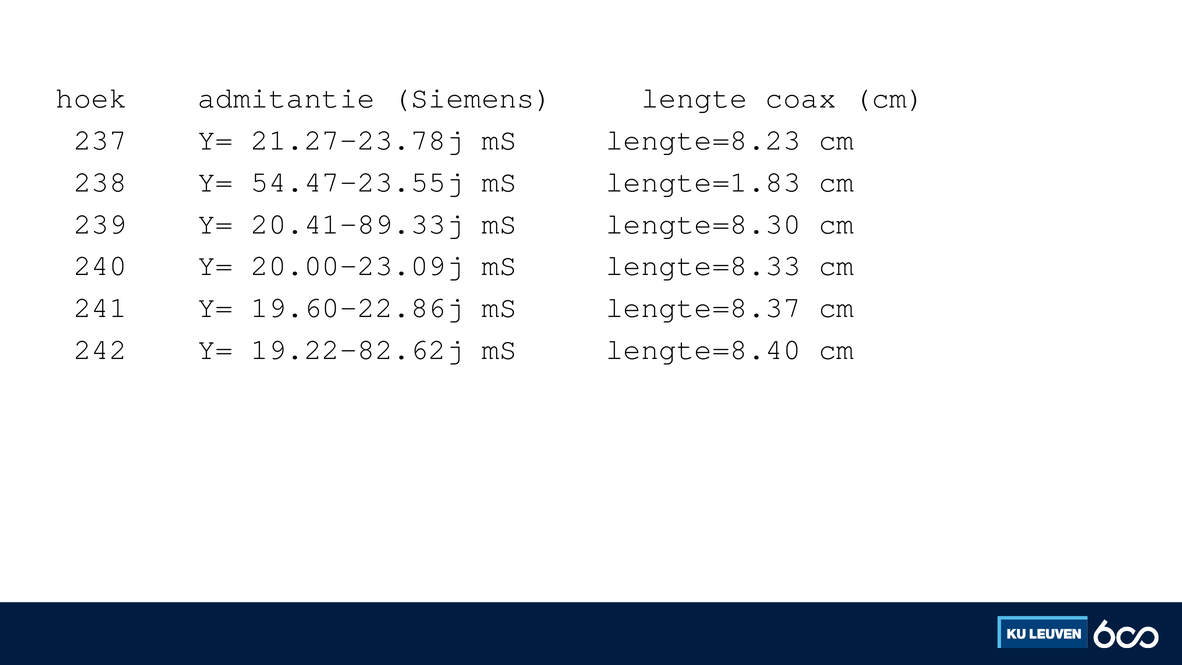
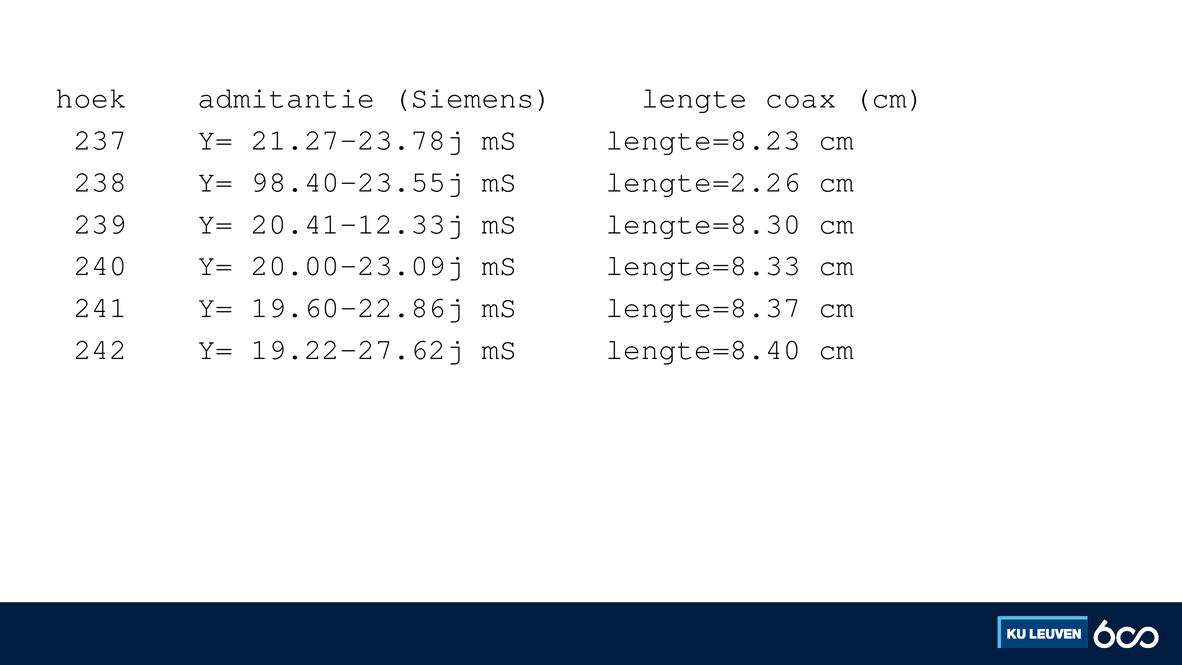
54.47-23.55j: 54.47-23.55j -> 98.40-23.55j (357, 182)
lengte=1.83: lengte=1.83 -> lengte=2.26 (703, 182)
20.41-89.33j: 20.41-89.33j -> 20.41-12.33j (357, 224)
19.22-82.62j: 19.22-82.62j -> 19.22-27.62j (357, 349)
